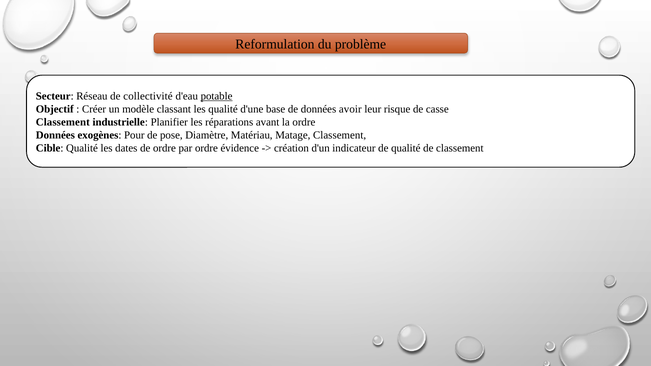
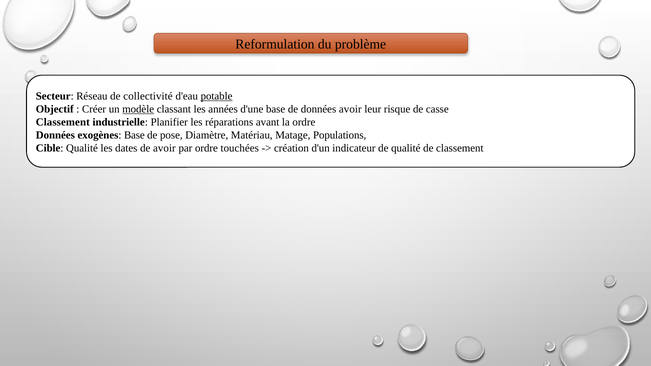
modèle underline: none -> present (138, 109)
les qualité: qualité -> années (223, 109)
exogènes Pour: Pour -> Base (134, 135)
Matage Classement: Classement -> Populations (340, 135)
de ordre: ordre -> avoir (164, 148)
évidence: évidence -> touchées (240, 148)
